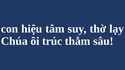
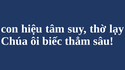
trúc: trúc -> biếc (52, 41)
